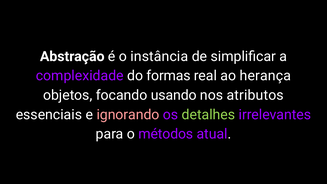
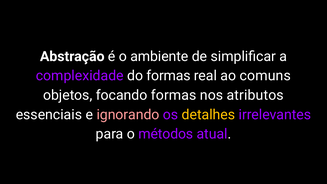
instância: instância -> ambiente (159, 56)
herança: herança -> comuns (265, 76)
focando usando: usando -> formas (174, 95)
detalhes colour: light green -> yellow (208, 115)
